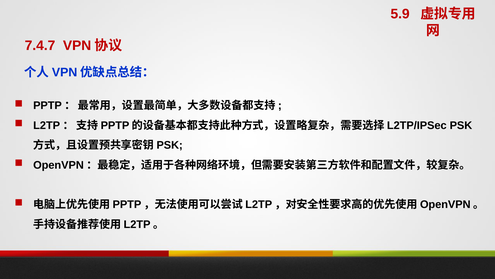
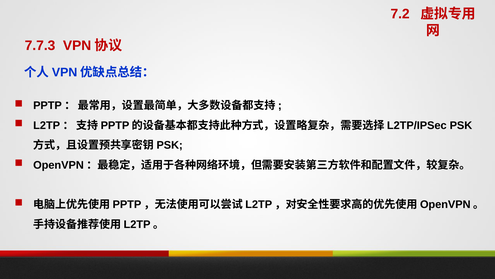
5.9: 5.9 -> 7.2 (400, 14)
7.4.7: 7.4.7 -> 7.7.3 (40, 45)
